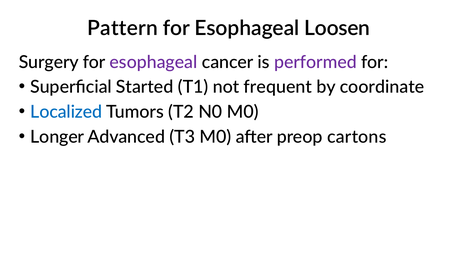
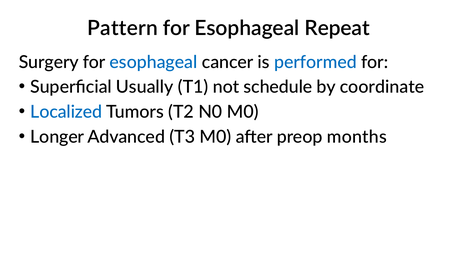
Loosen: Loosen -> Repeat (337, 28)
esophageal colour: purple -> blue (153, 62)
performed colour: purple -> blue (315, 62)
Started: Started -> Usually (145, 87)
frequent: frequent -> schedule (278, 87)
cartons: cartons -> months (357, 137)
